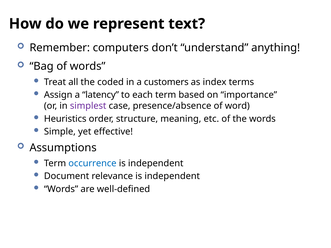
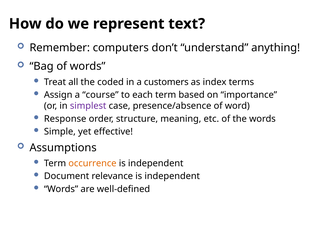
latency: latency -> course (100, 95)
Heuristics: Heuristics -> Response (65, 119)
occurrence colour: blue -> orange (92, 163)
